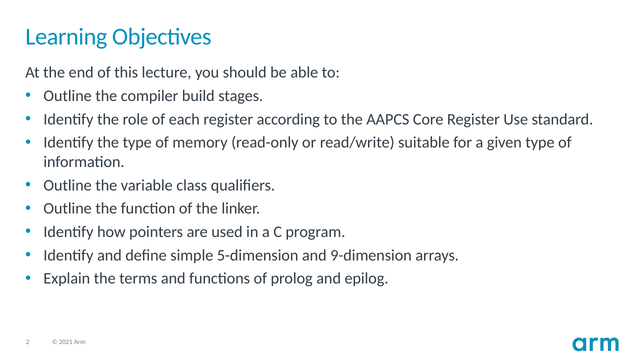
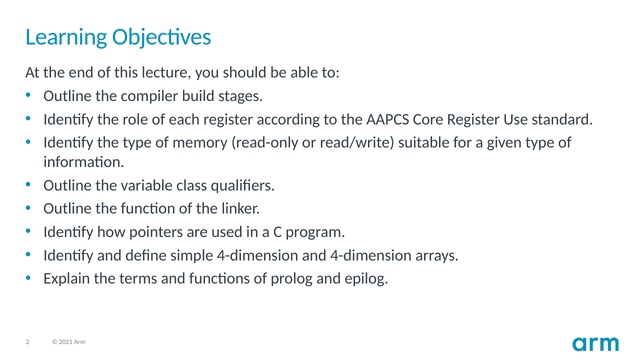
simple 5-dimension: 5-dimension -> 4-dimension (258, 255)
and 9-dimension: 9-dimension -> 4-dimension (371, 255)
